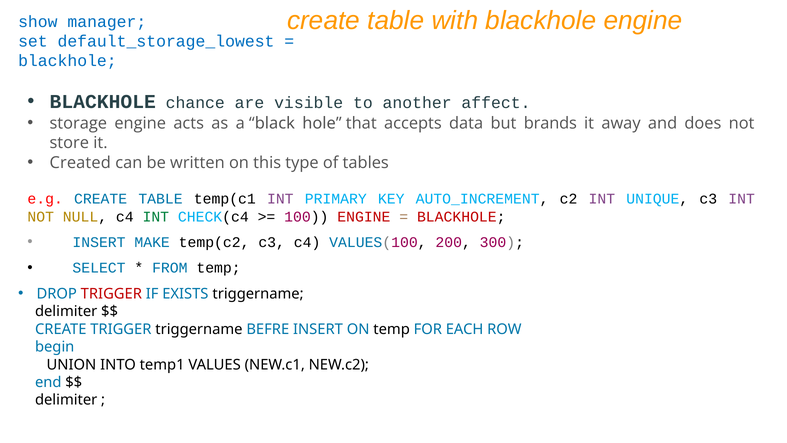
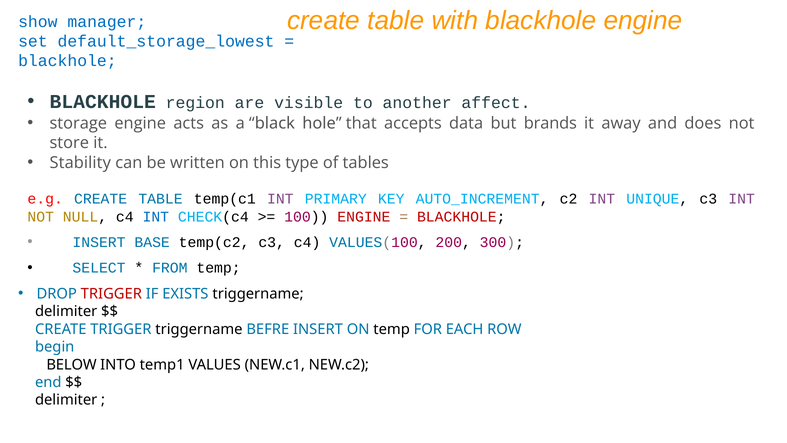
chance: chance -> region (195, 103)
Created: Created -> Stability (80, 163)
INT colour: green -> blue (156, 217)
MAKE: MAKE -> BASE (152, 242)
UNION: UNION -> BELOW (72, 364)
